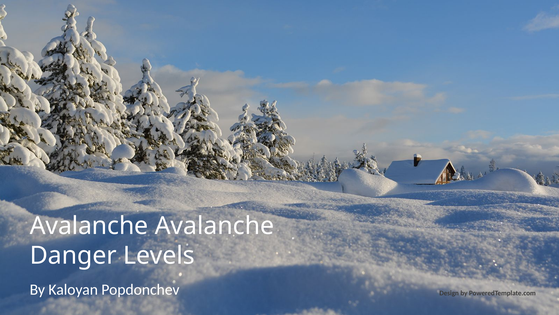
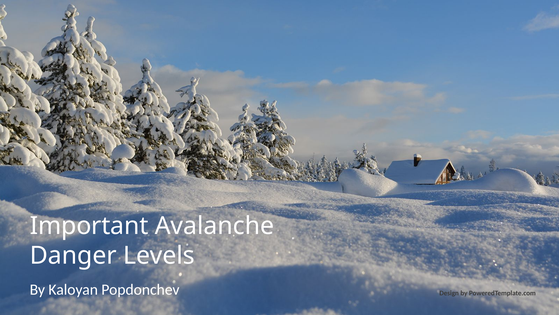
Avalanche: Avalanche -> Important (89, 226)
